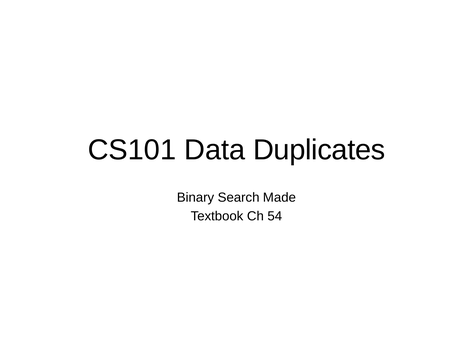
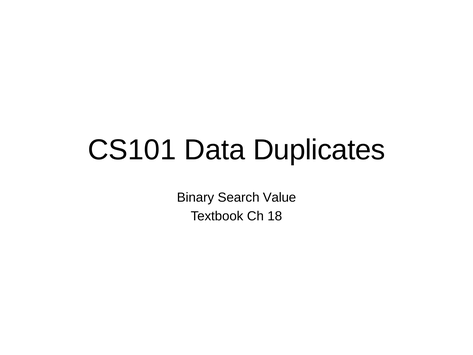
Made: Made -> Value (280, 197)
54: 54 -> 18 (275, 216)
